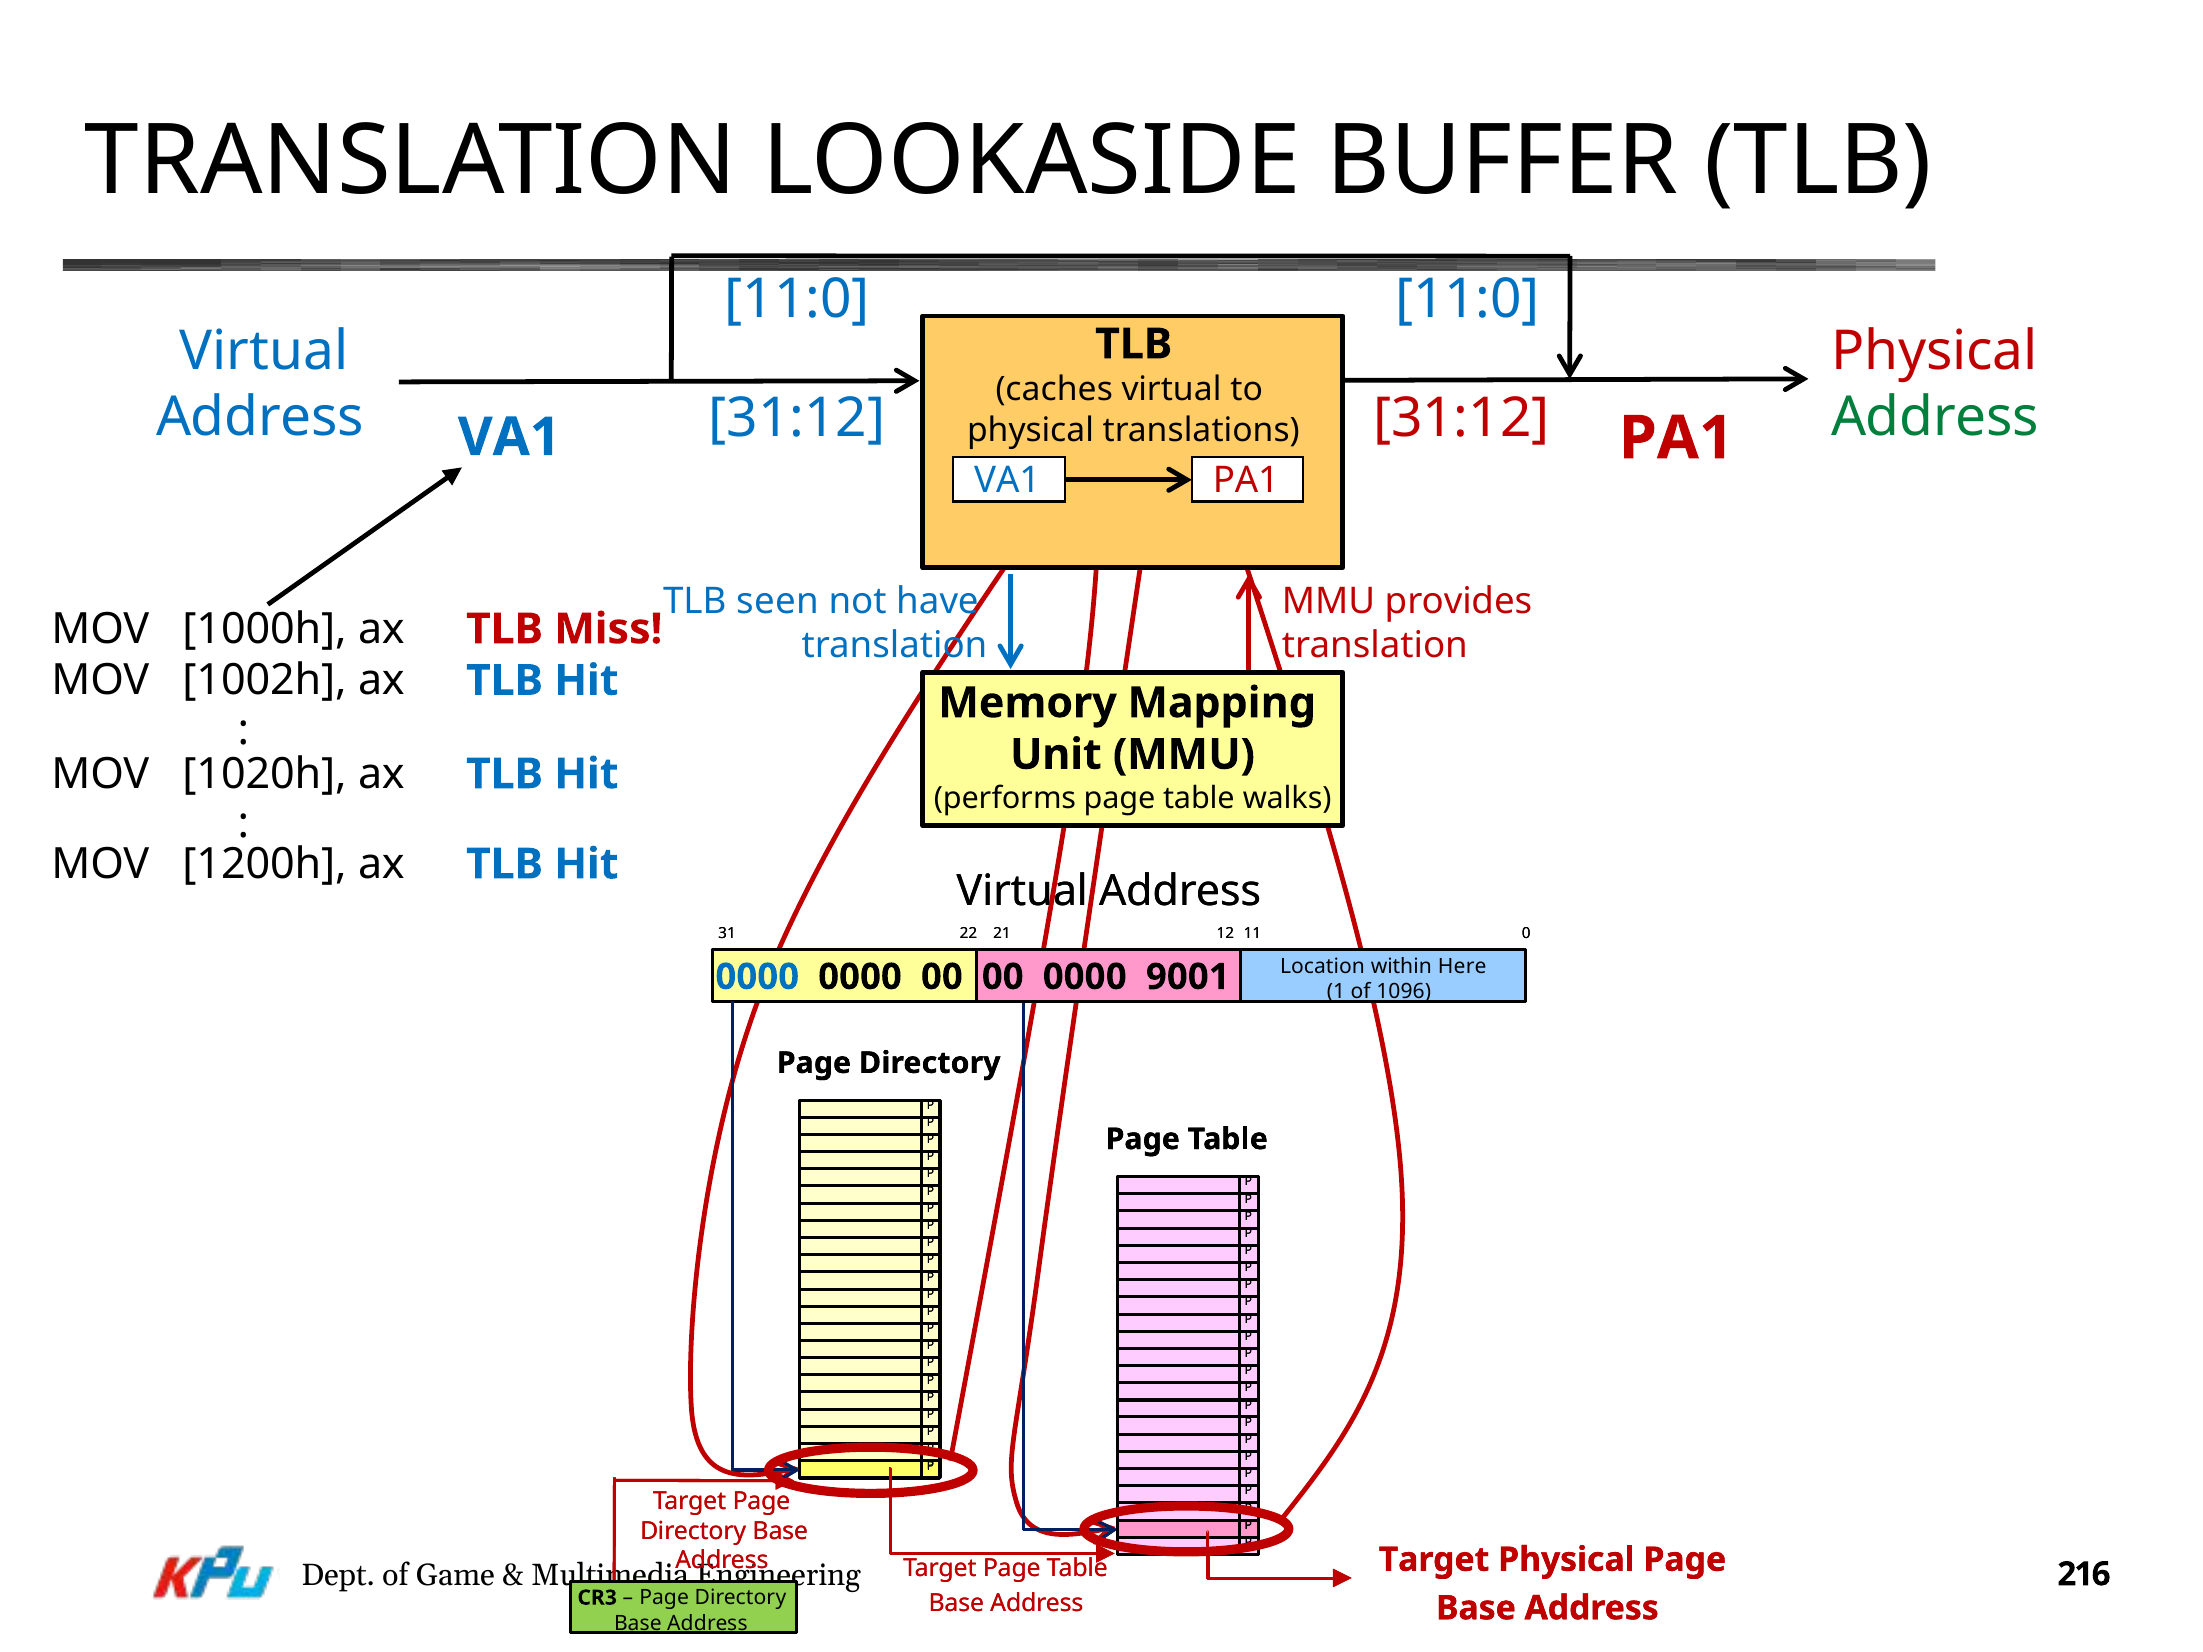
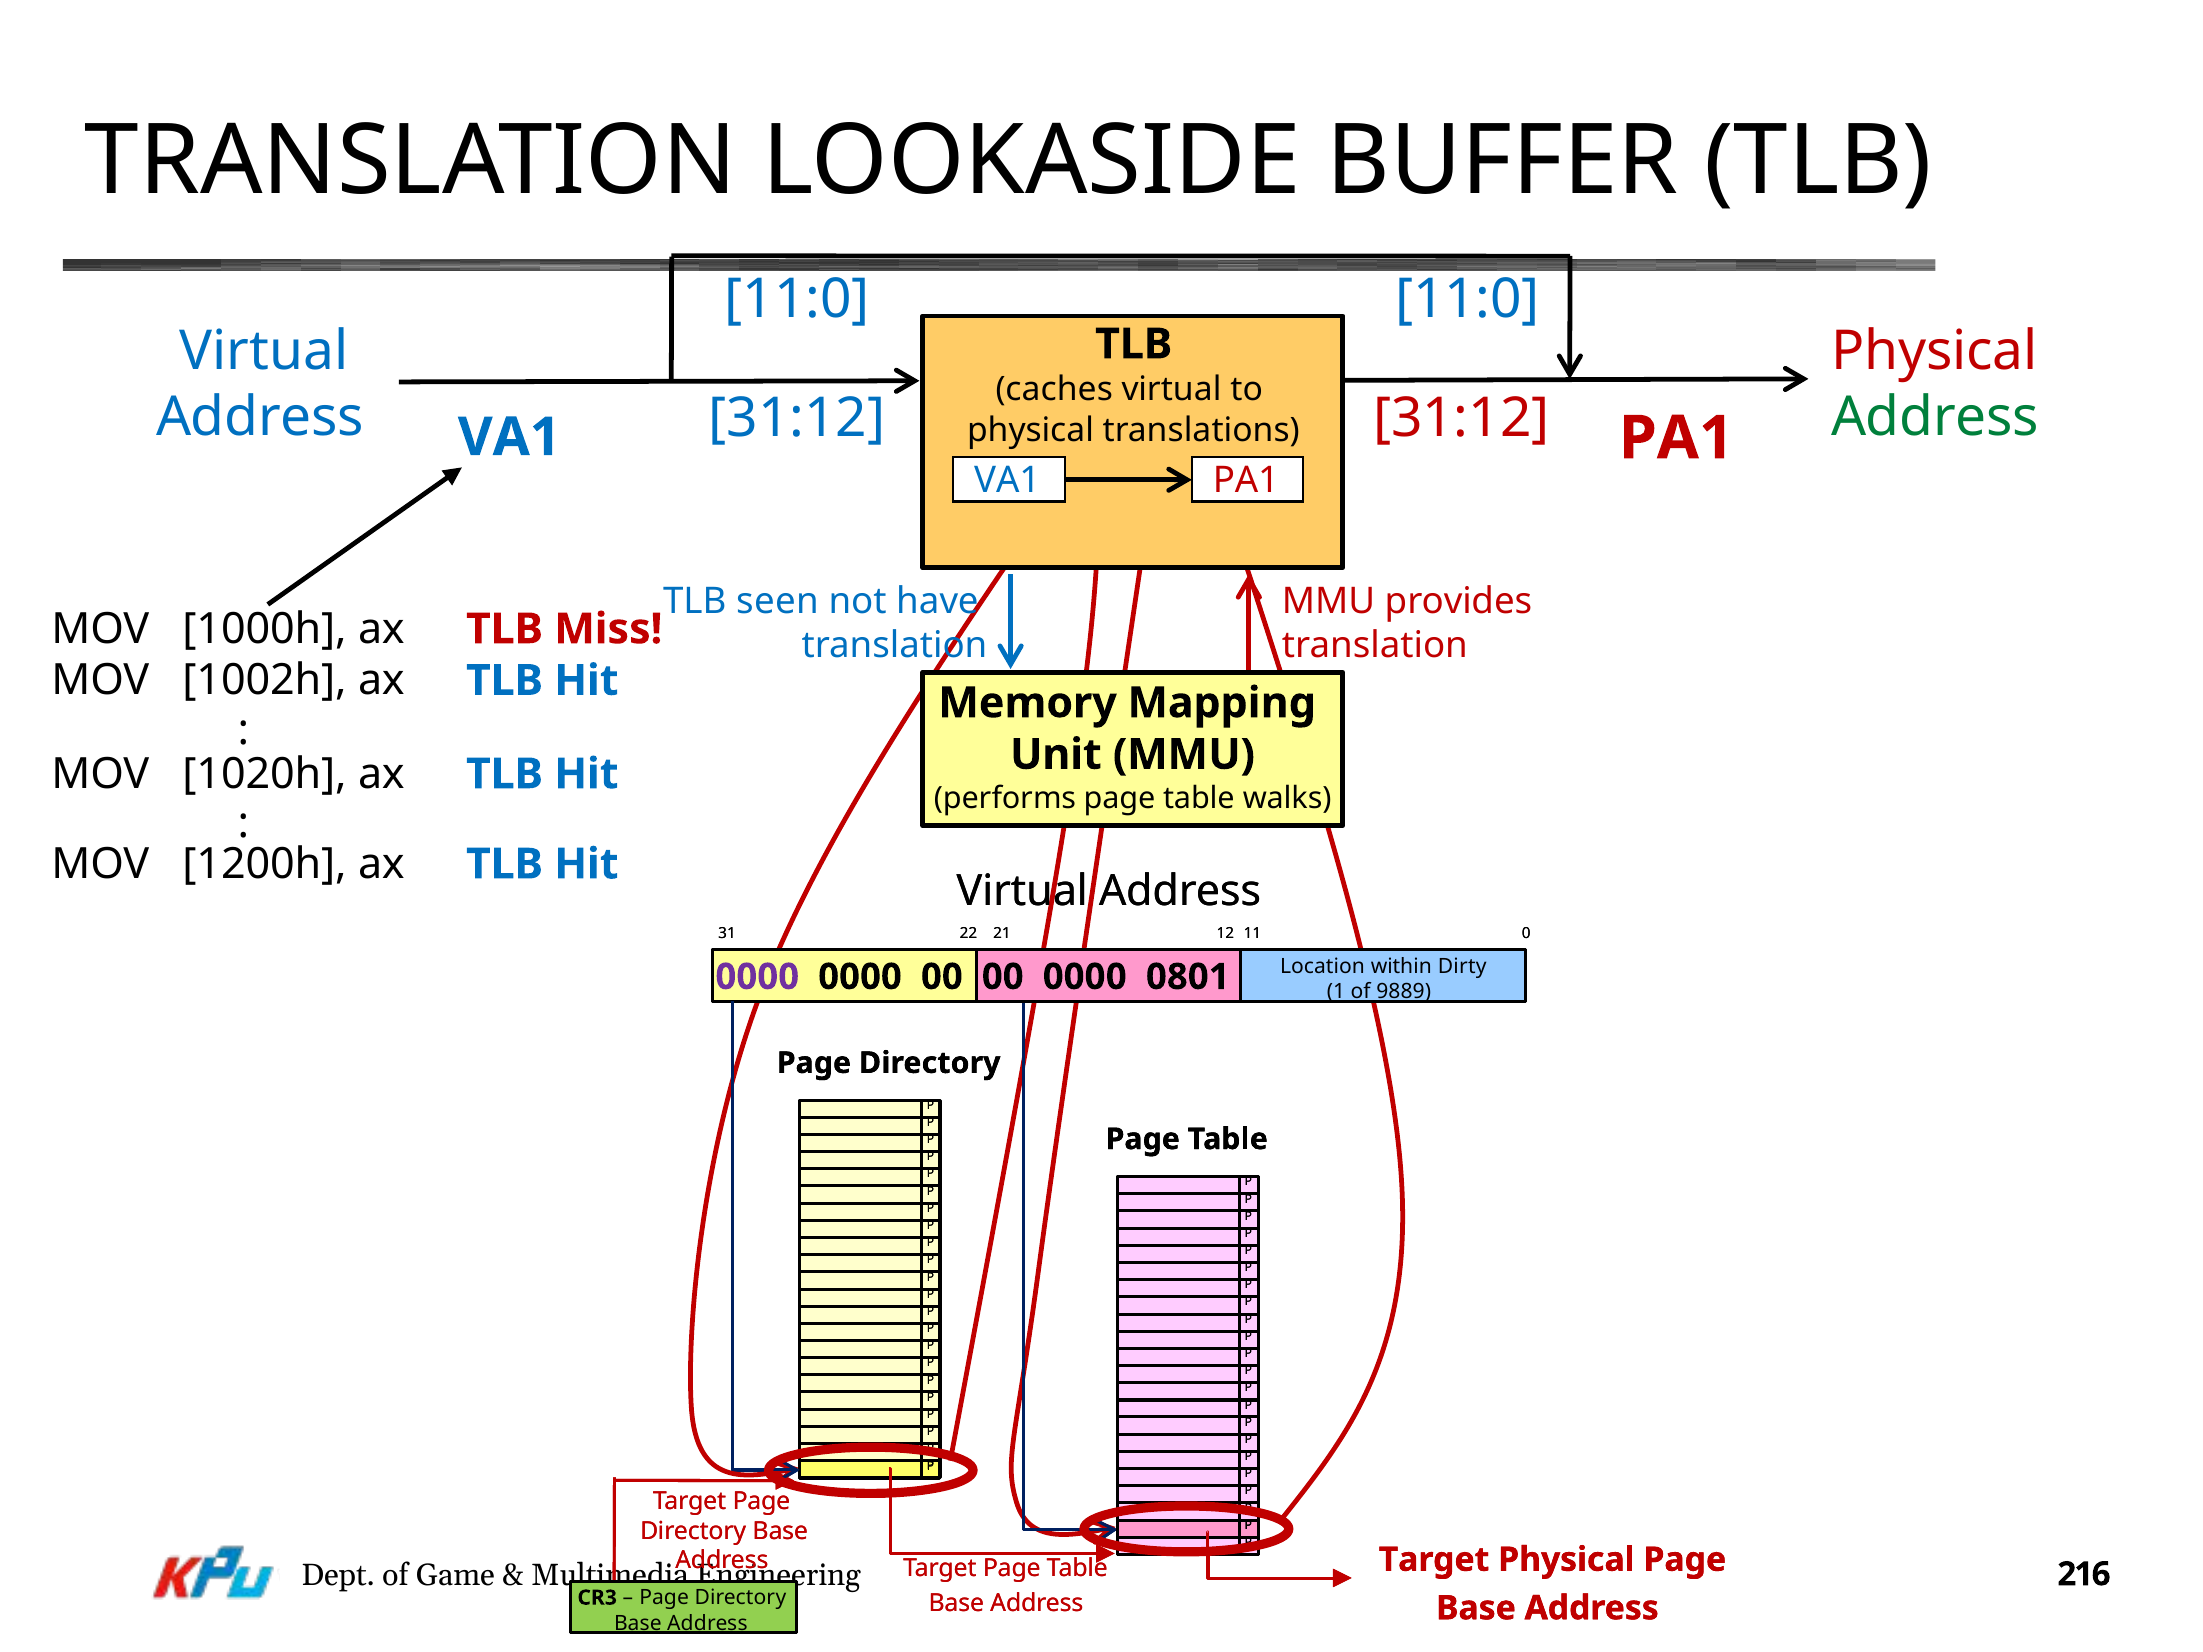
Here: Here -> Dirty (1462, 966)
0000 colour: blue -> purple (757, 977)
9001: 9001 -> 0801 (1188, 977)
1096: 1096 -> 9889 (1404, 992)
